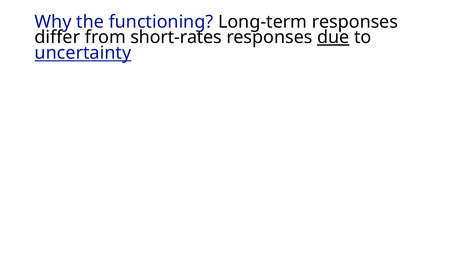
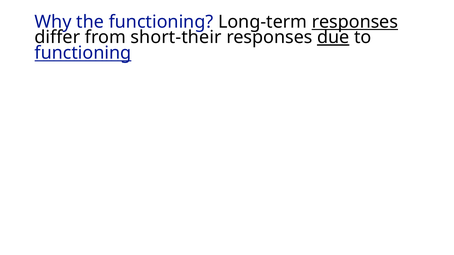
responses underline: none -> present (355, 22)
short-rates: short-rates -> short-their (176, 37)
uncertainty: uncertainty -> functioning (83, 53)
